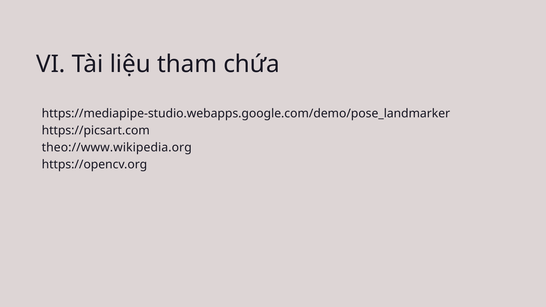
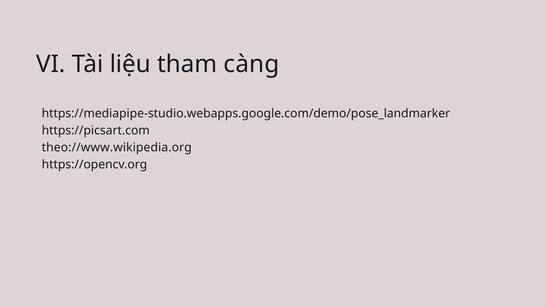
chứa: chứa -> càng (251, 64)
